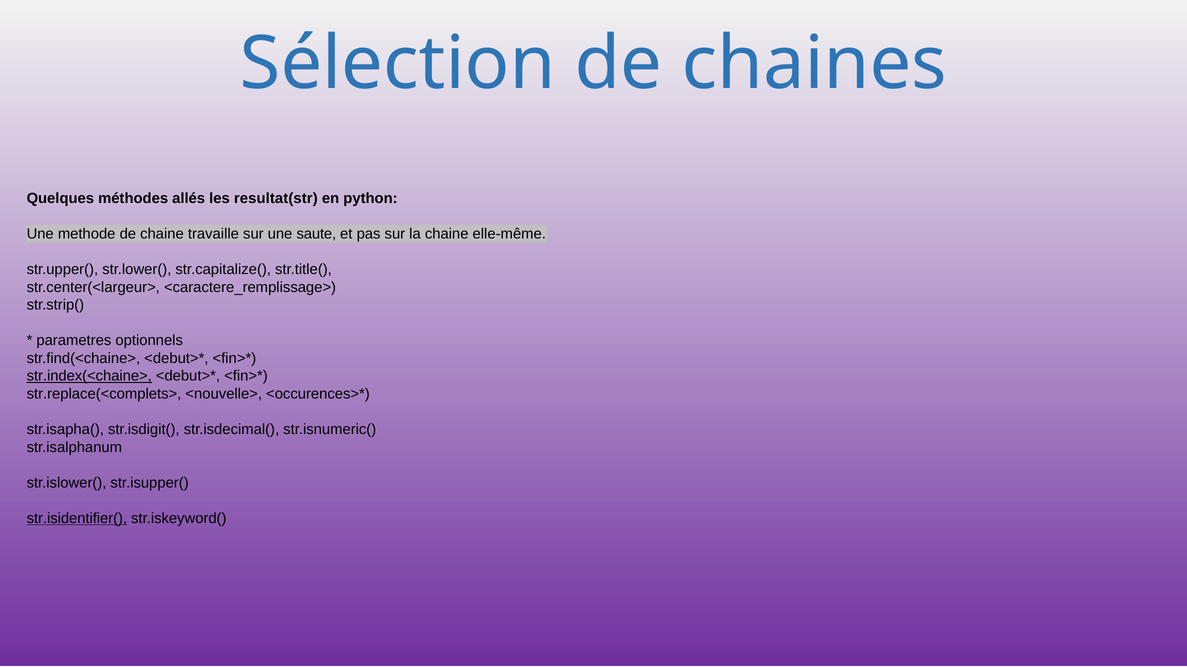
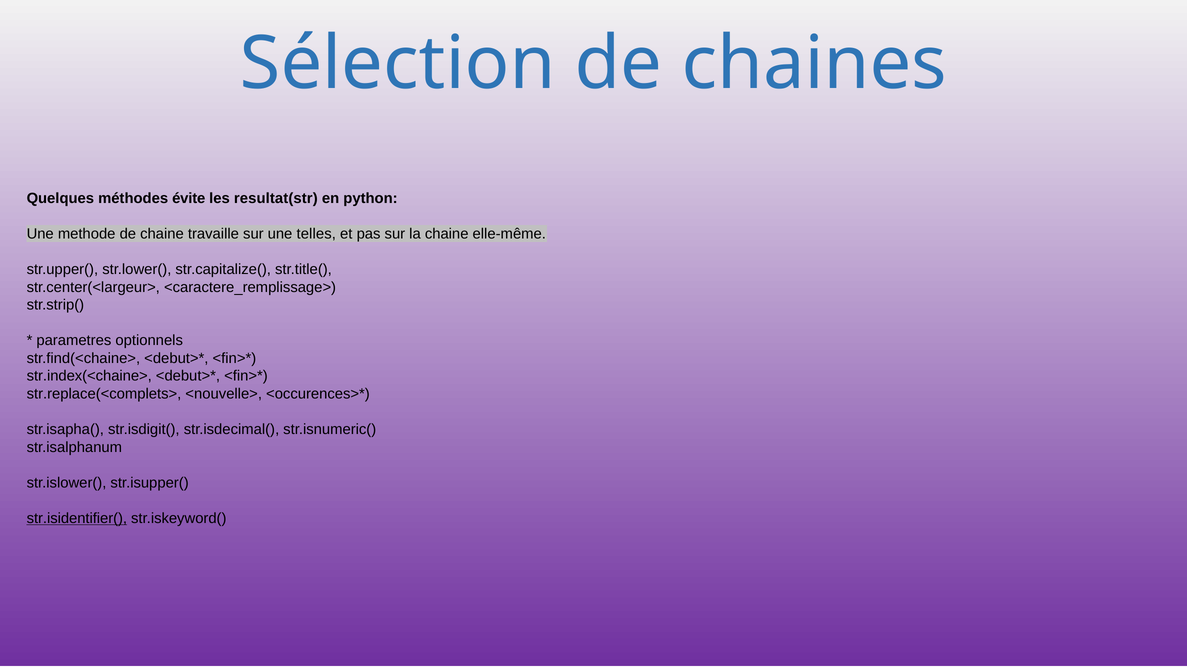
allés: allés -> évite (189, 198)
saute: saute -> telles (316, 234)
str.index(<chaine> underline: present -> none (89, 376)
